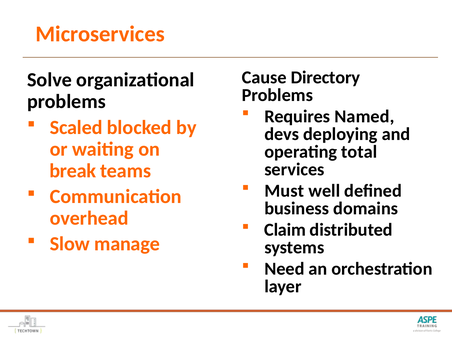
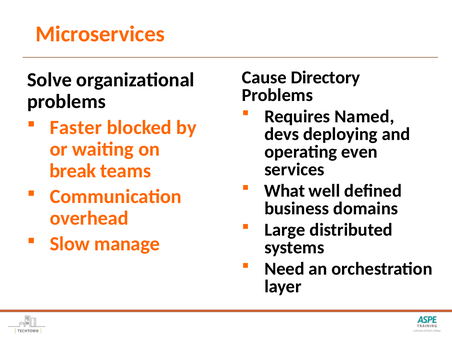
Scaled: Scaled -> Faster (76, 127)
total: total -> even (359, 152)
Must: Must -> What (285, 191)
Claim: Claim -> Large (285, 230)
